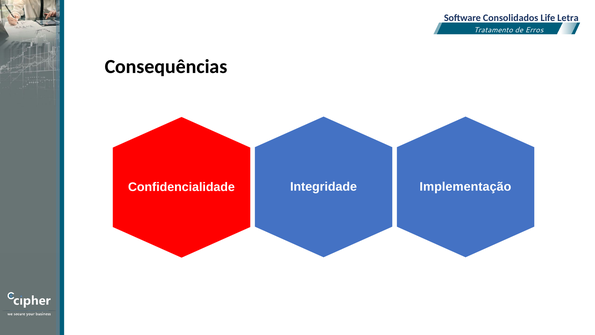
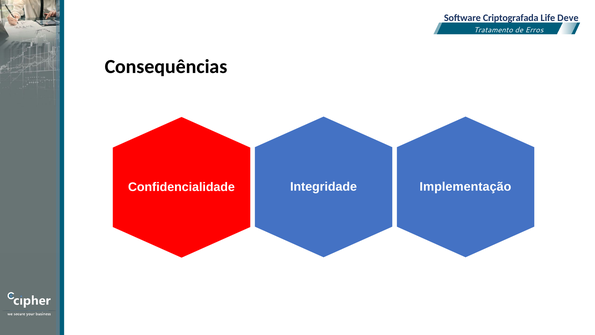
Consolidados: Consolidados -> Criptografada (511, 18)
Letra: Letra -> Deve (568, 18)
